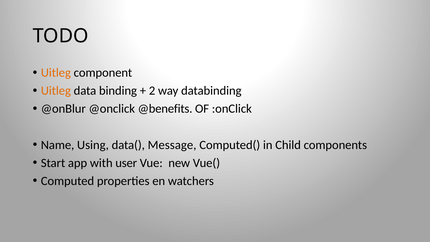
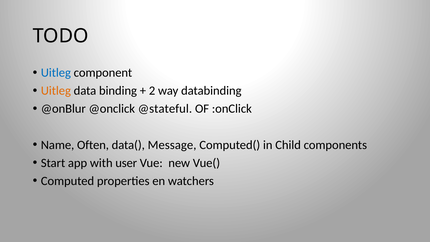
Uitleg colour: orange -> blue (56, 73)
@benefits: @benefits -> @stateful (165, 109)
Using: Using -> Often (93, 145)
